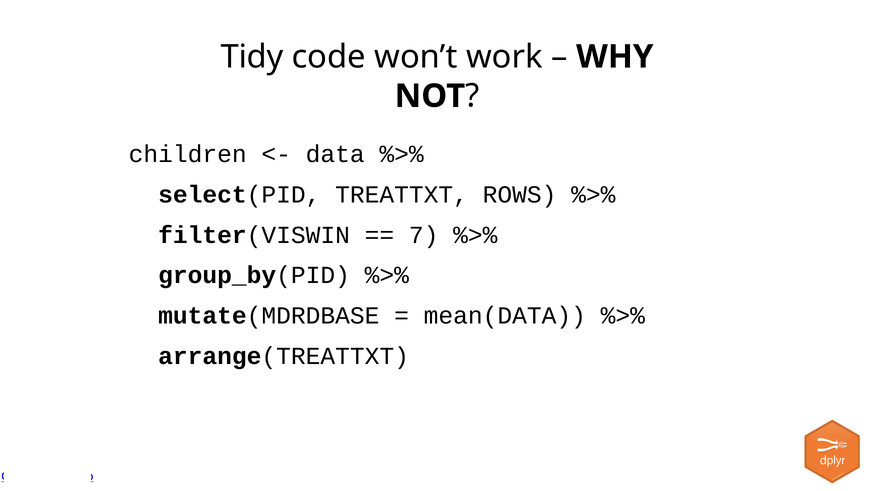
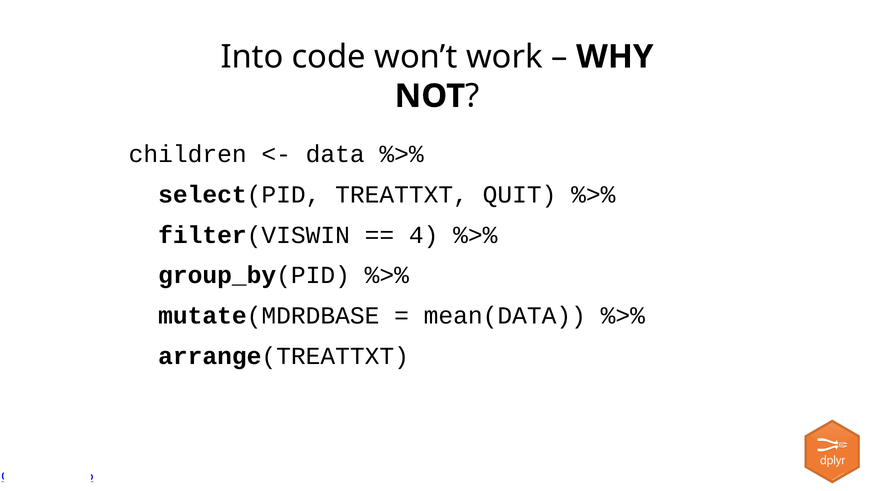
Tidy: Tidy -> Into (252, 57)
ROWS: ROWS -> QUIT (520, 195)
7: 7 -> 4 (424, 235)
